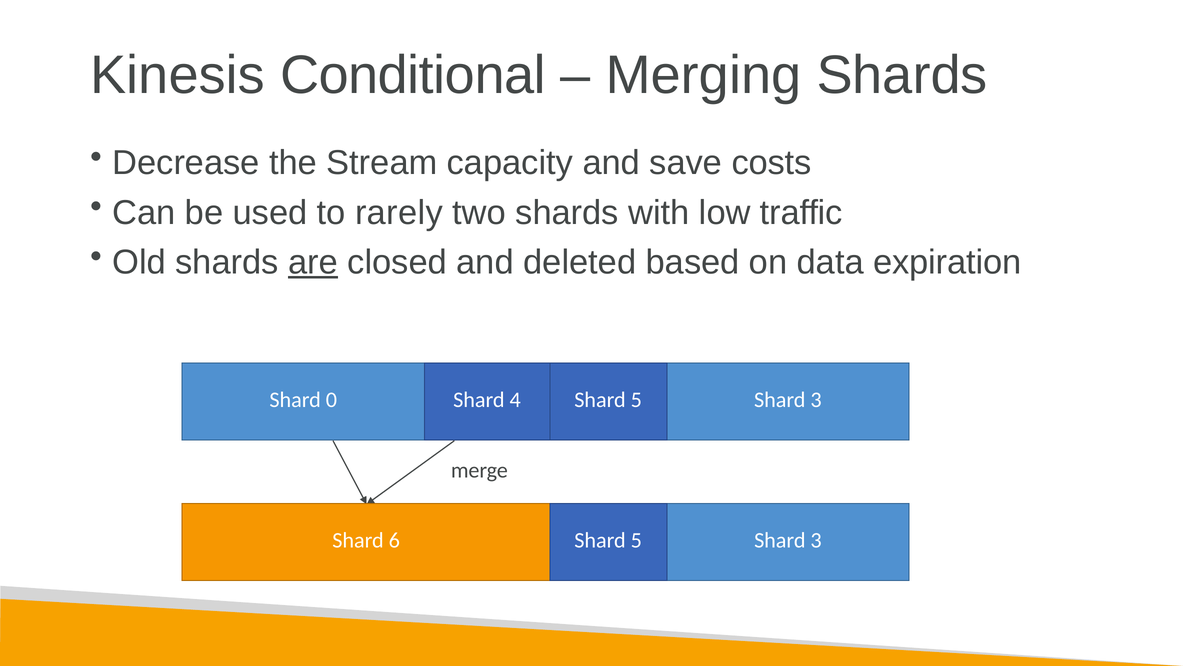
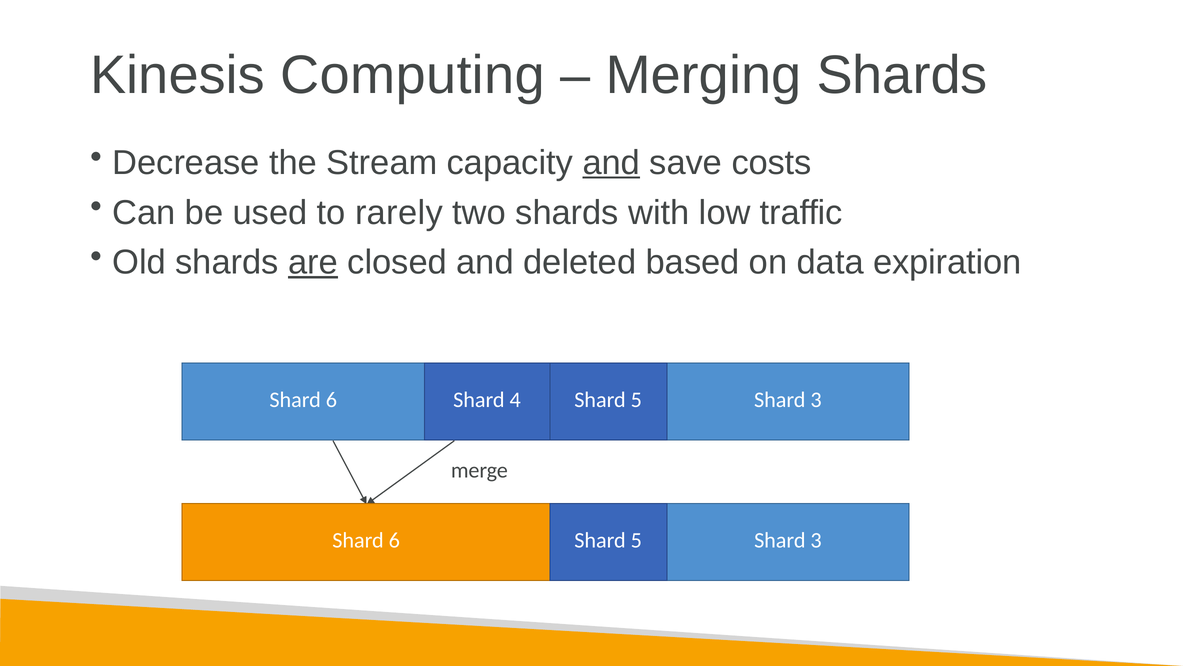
Conditional: Conditional -> Computing (412, 75)
and underline: none -> present (611, 163)
0: 0 -> 6 (331, 399)
